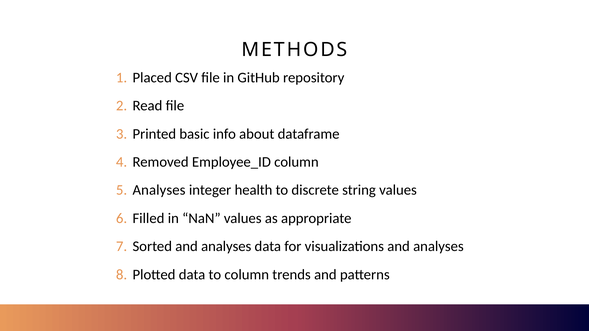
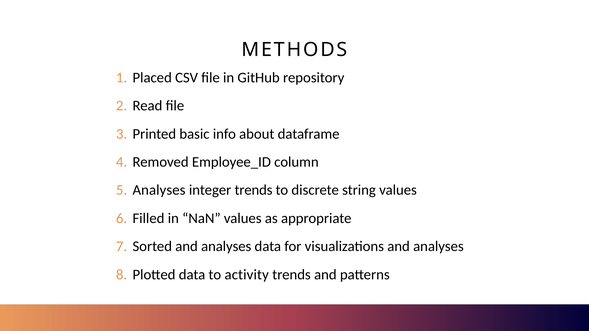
integer health: health -> trends (254, 190)
to column: column -> activity (247, 275)
